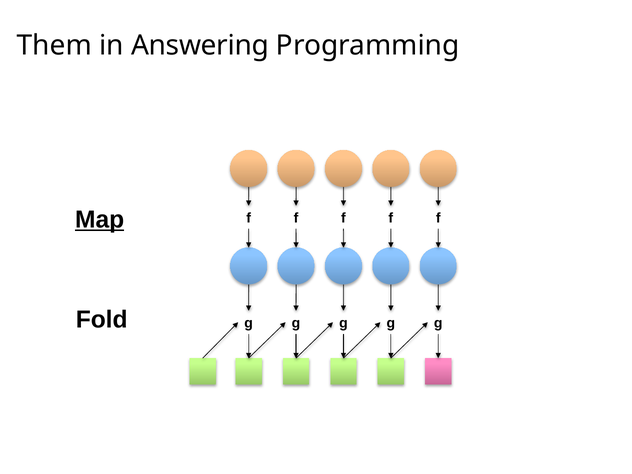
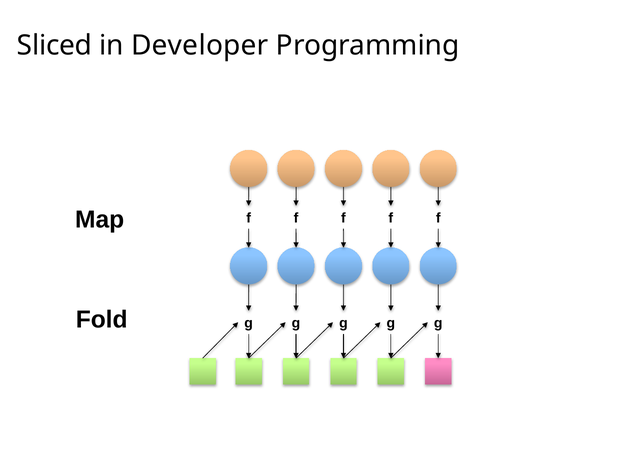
Them: Them -> Sliced (54, 45)
Answering: Answering -> Developer (200, 45)
Map underline: present -> none (100, 220)
